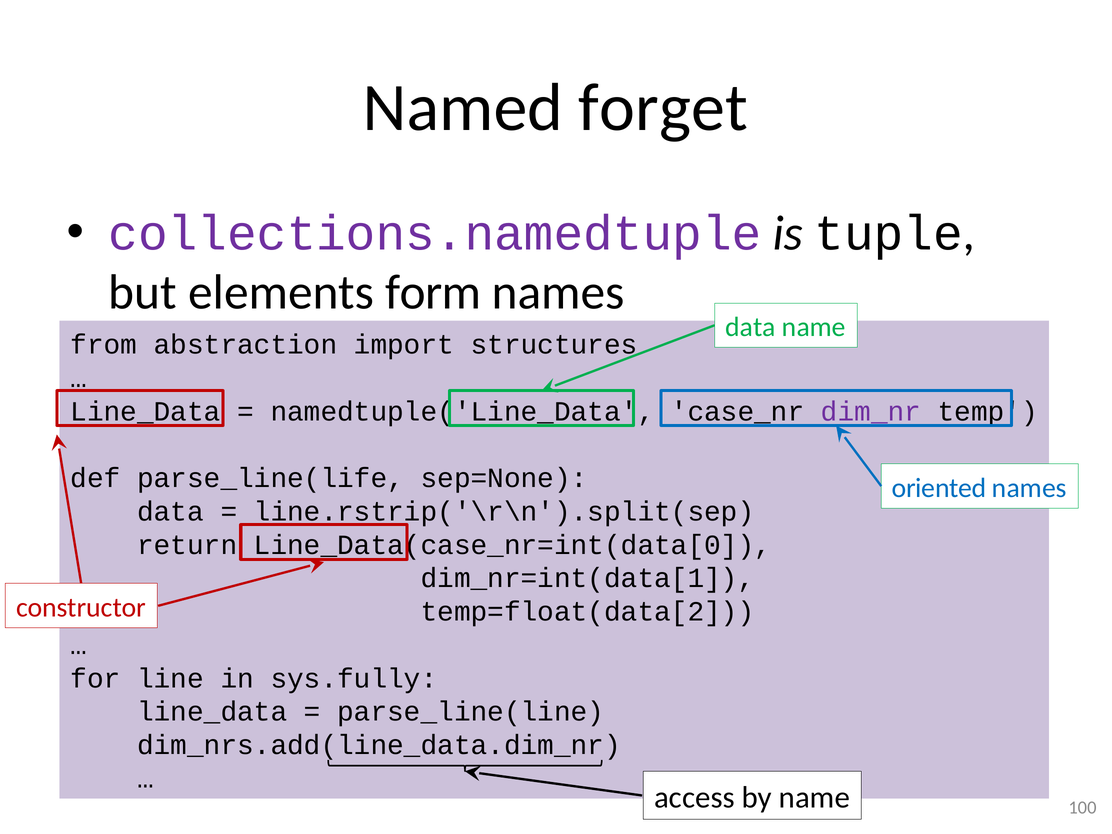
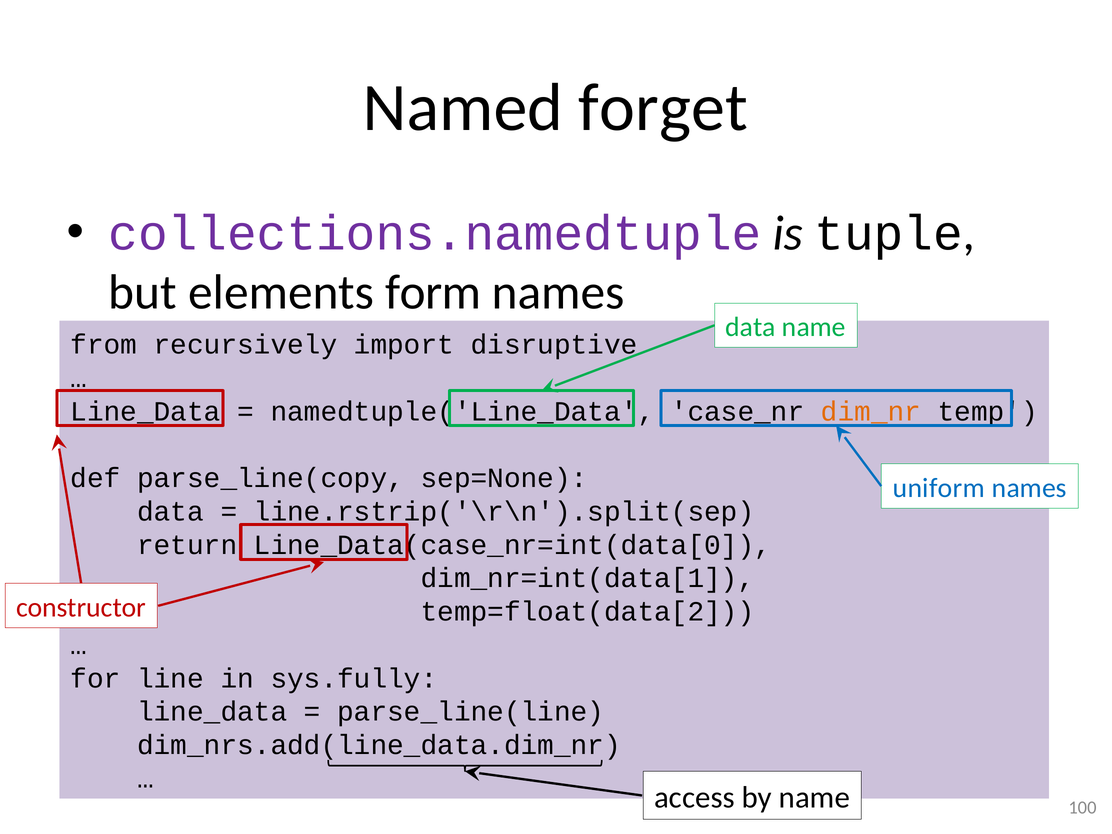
abstraction: abstraction -> recursively (246, 345)
structures: structures -> disruptive (554, 345)
dim_nr colour: purple -> orange (871, 411)
parse_line(life: parse_line(life -> parse_line(copy (271, 478)
oriented: oriented -> uniform (939, 488)
